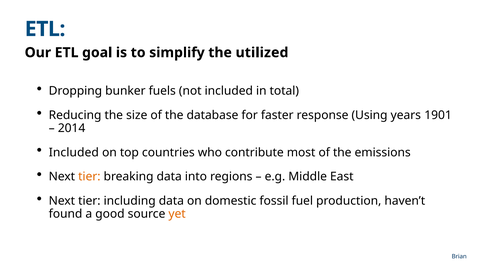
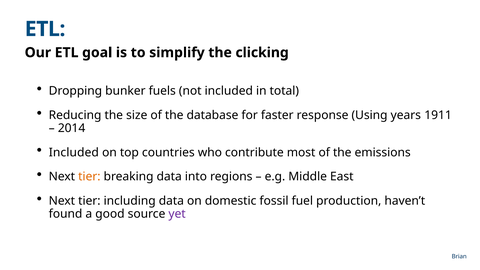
utilized: utilized -> clicking (262, 53)
1901: 1901 -> 1911 (438, 115)
yet colour: orange -> purple (177, 214)
